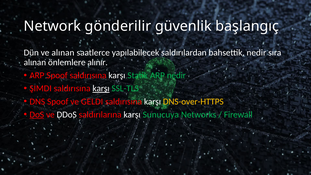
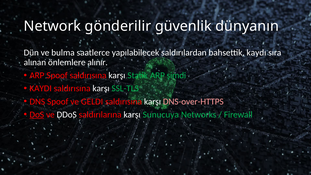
başlangıç: başlangıç -> dünyanın (247, 26)
ve alınan: alınan -> bulma (63, 53)
bahsettik nedir: nedir -> kaydı (256, 53)
ARP nedir: nedir -> şimdi (176, 75)
ŞIMDI: ŞIMDI -> KAYDI (41, 88)
karşı underline: present -> none (101, 88)
DNS-over-HTTPS colour: yellow -> pink (193, 101)
